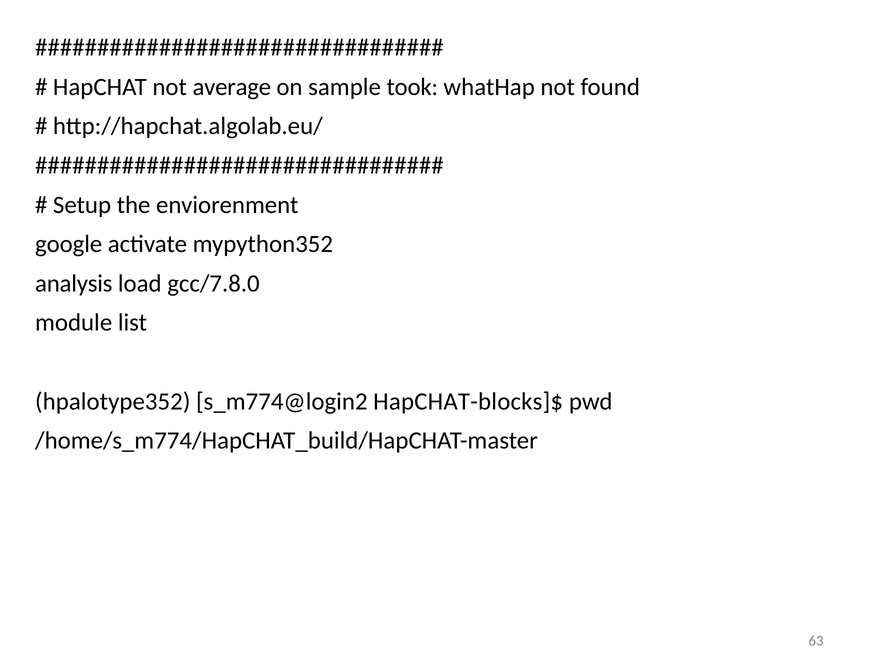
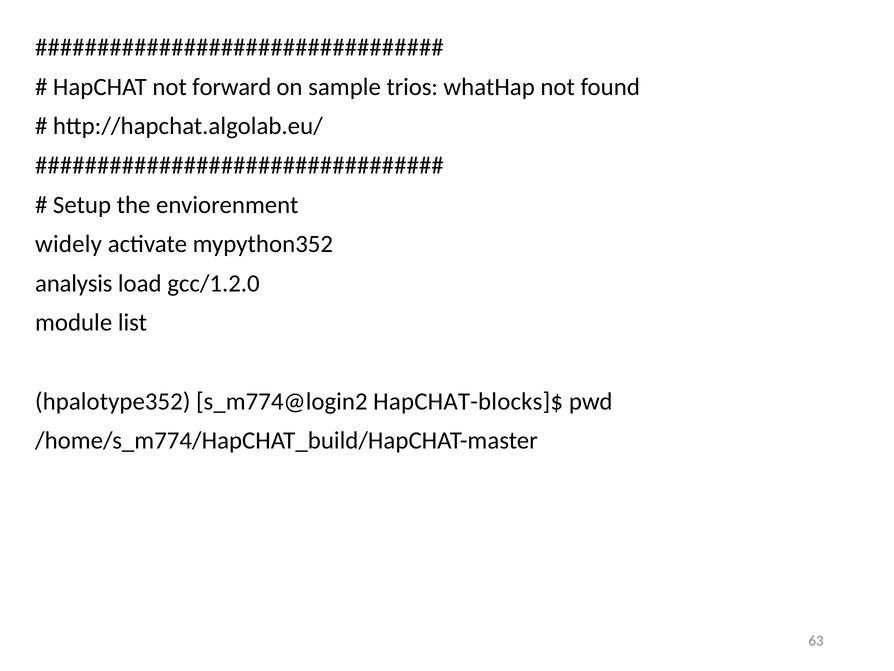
average: average -> forward (232, 87)
took: took -> trios (412, 87)
google: google -> widely (68, 244)
gcc/7.8.0: gcc/7.8.0 -> gcc/1.2.0 (213, 283)
